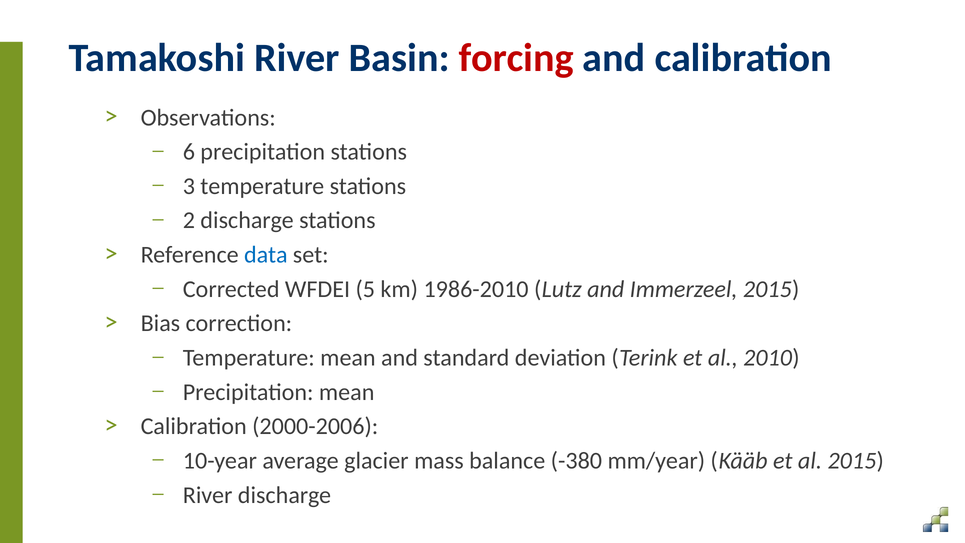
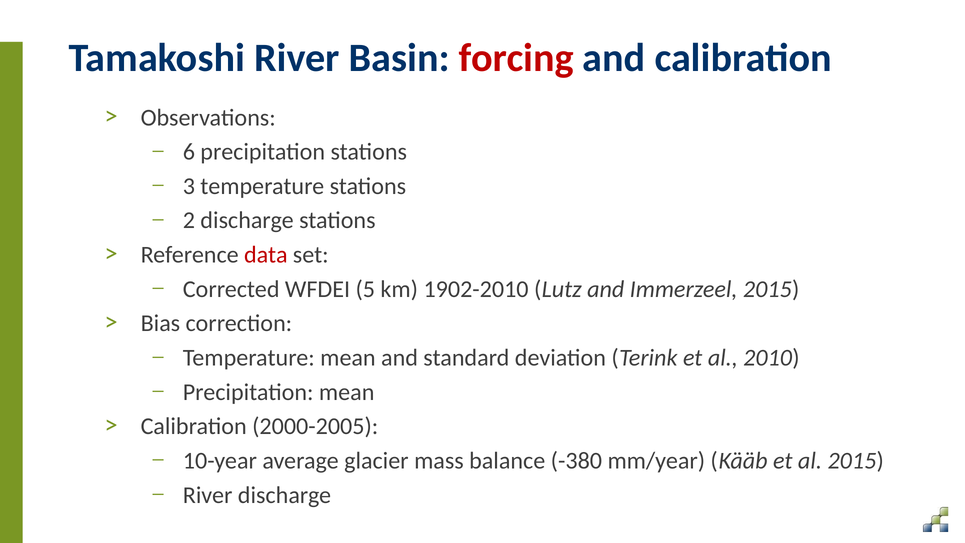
data colour: blue -> red (266, 255)
1986-2010: 1986-2010 -> 1902-2010 (476, 289)
2000-2006: 2000-2006 -> 2000-2005 (315, 426)
